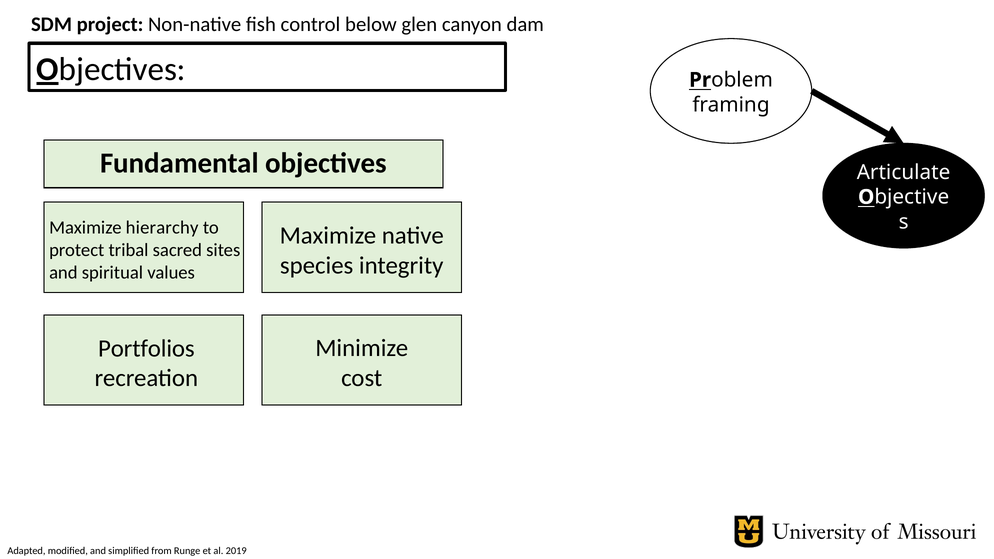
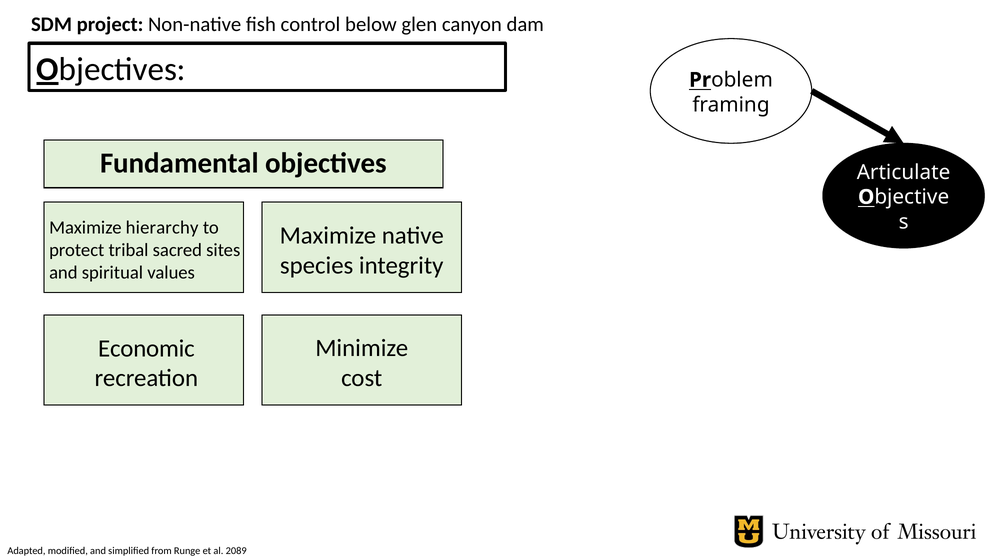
Portfolios: Portfolios -> Economic (146, 348)
2019: 2019 -> 2089 (236, 551)
